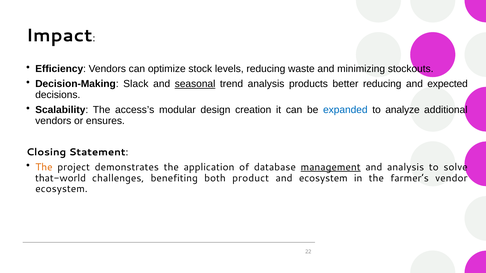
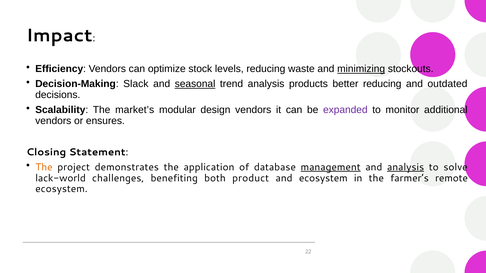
minimizing underline: none -> present (361, 69)
expected: expected -> outdated (447, 84)
access’s: access’s -> market’s (135, 110)
design creation: creation -> vendors (253, 110)
expanded colour: blue -> purple (345, 110)
analyze: analyze -> monitor (402, 110)
analysis underline: none -> present (406, 167)
that-world: that-world -> lack-world (61, 178)
vendor: vendor -> remote (452, 178)
